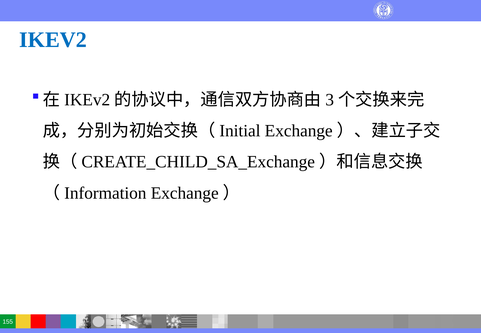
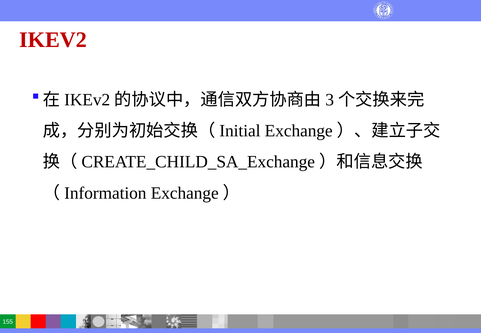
IKEV2 colour: blue -> red (53, 40)
